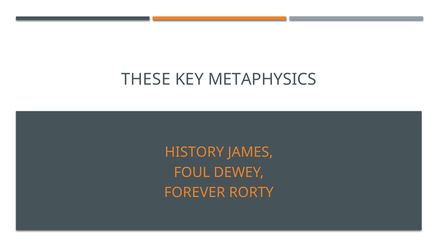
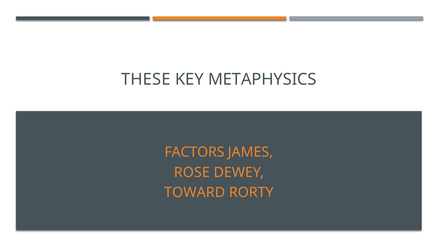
HISTORY: HISTORY -> FACTORS (194, 152)
FOUL: FOUL -> ROSE (192, 172)
FOREVER: FOREVER -> TOWARD (195, 193)
